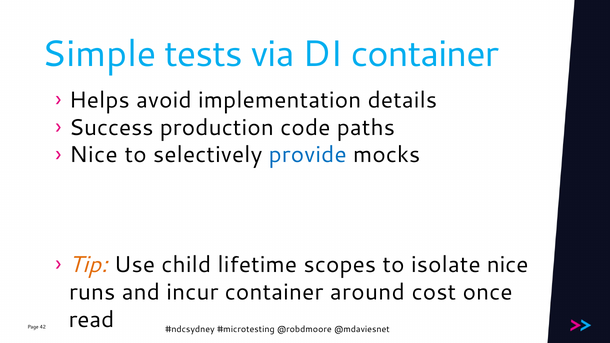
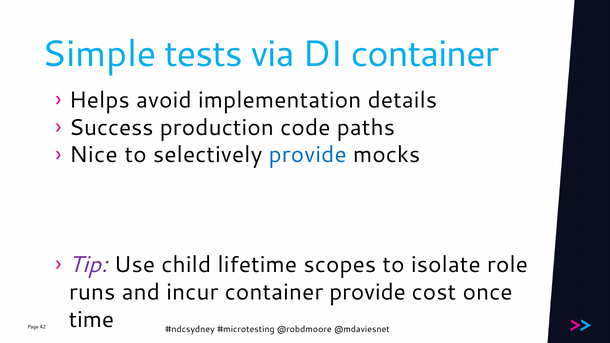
Tip colour: orange -> purple (88, 265)
isolate nice: nice -> role (507, 265)
container around: around -> provide (368, 292)
read: read -> time (91, 320)
